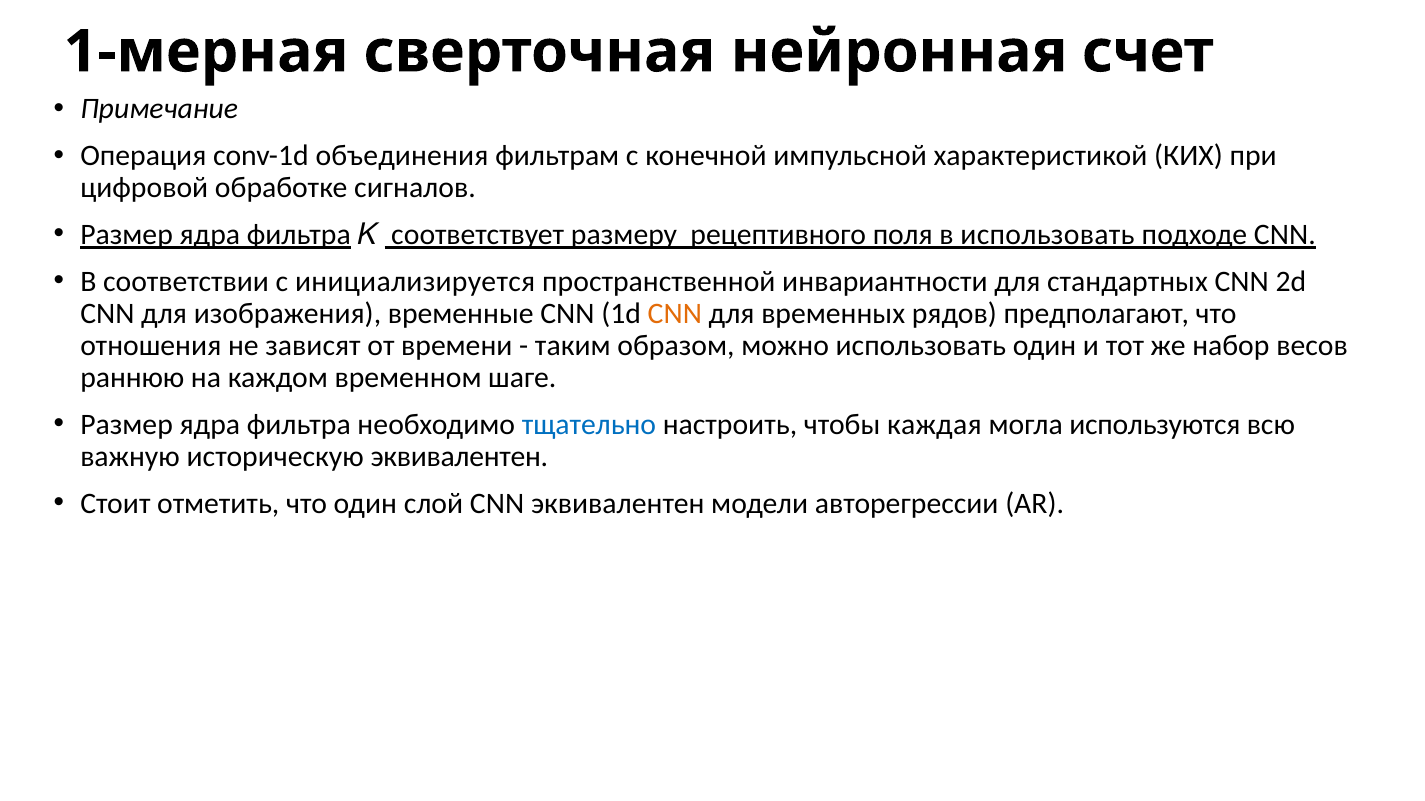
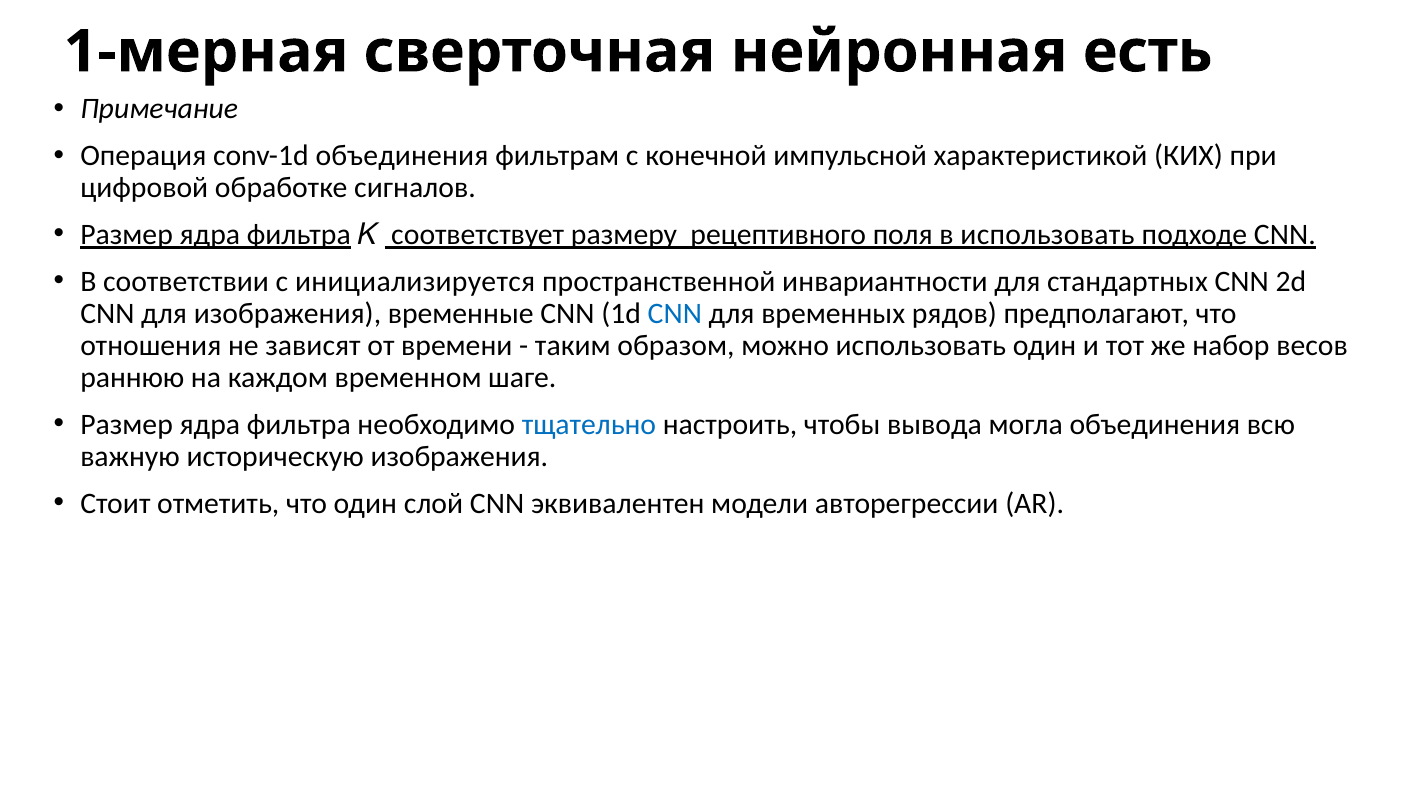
счет: счет -> есть (1148, 52)
CNN colour: orange -> blue (675, 314)
каждая: каждая -> вывода (934, 425)
могла используются: используются -> объединения (1155, 425)
историческую эквивалентен: эквивалентен -> изображения (459, 457)
